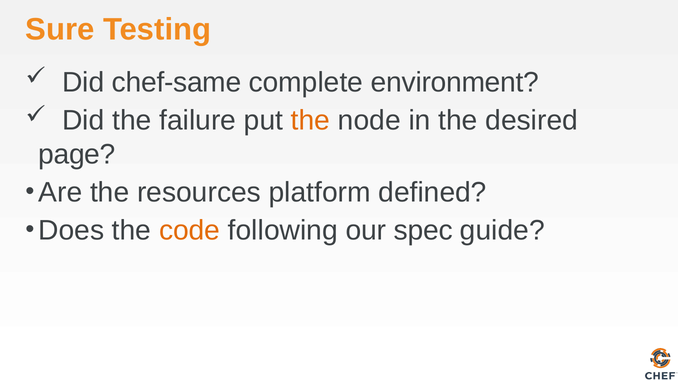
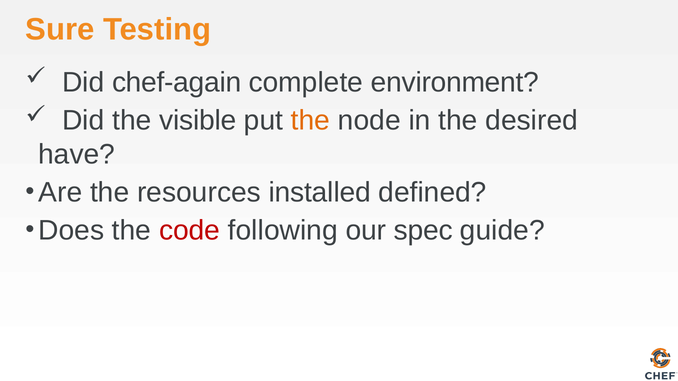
chef-same: chef-same -> chef-again (177, 82)
failure: failure -> visible (198, 121)
page: page -> have (77, 155)
platform: platform -> installed (320, 193)
code colour: orange -> red (190, 231)
